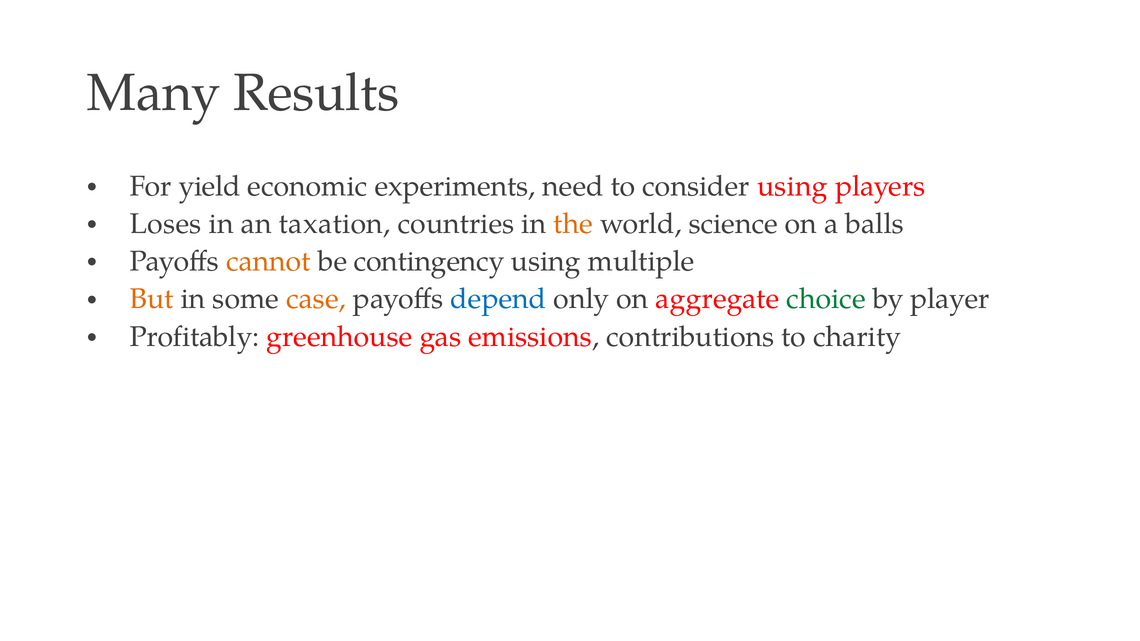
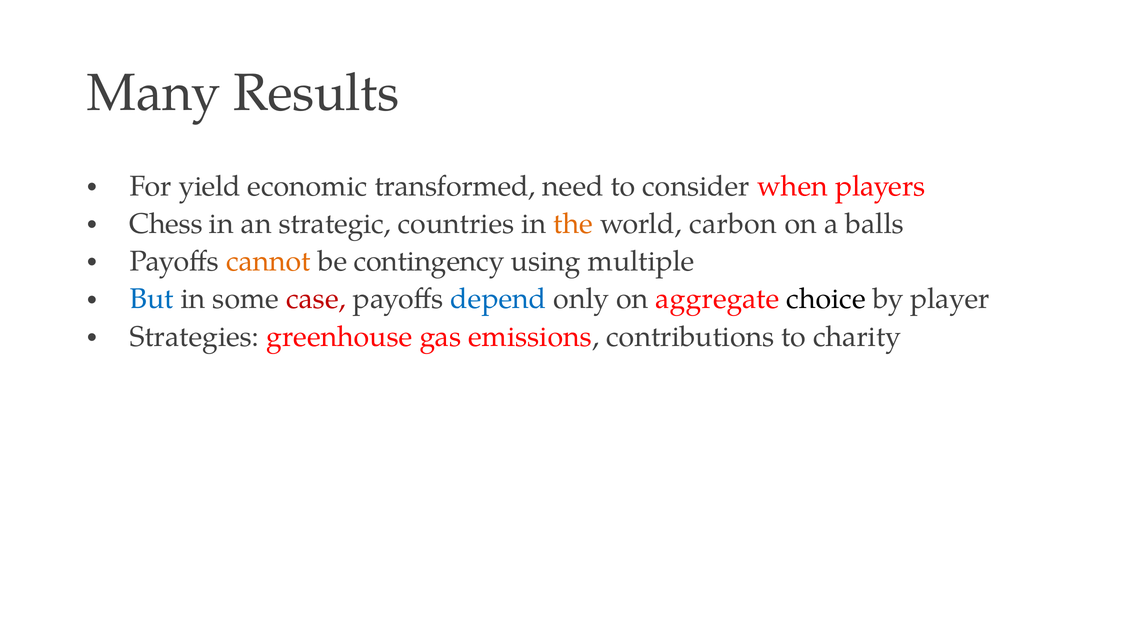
experiments: experiments -> transformed (455, 186)
consider using: using -> when (792, 186)
Loses: Loses -> Chess (166, 224)
taxation: taxation -> strategic (335, 224)
science: science -> carbon (733, 224)
But colour: orange -> blue (152, 299)
case colour: orange -> red (316, 299)
choice colour: green -> black (826, 299)
Profitably: Profitably -> Strategies (194, 337)
